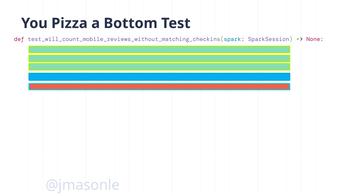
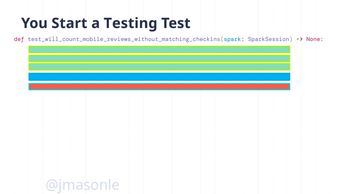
Pizza: Pizza -> Start (69, 23)
Bottom: Bottom -> Testing (131, 23)
